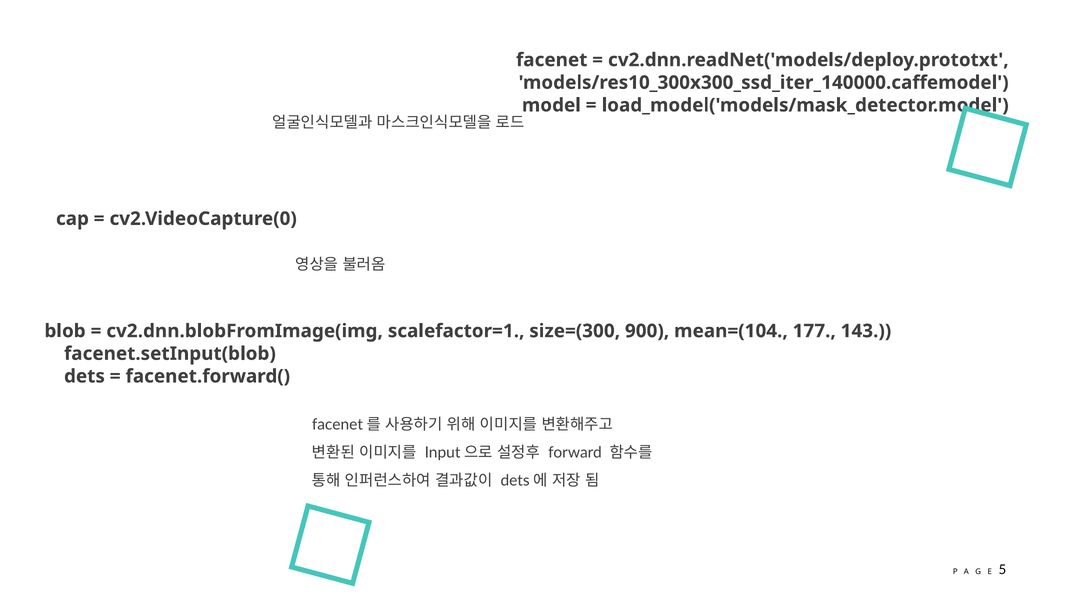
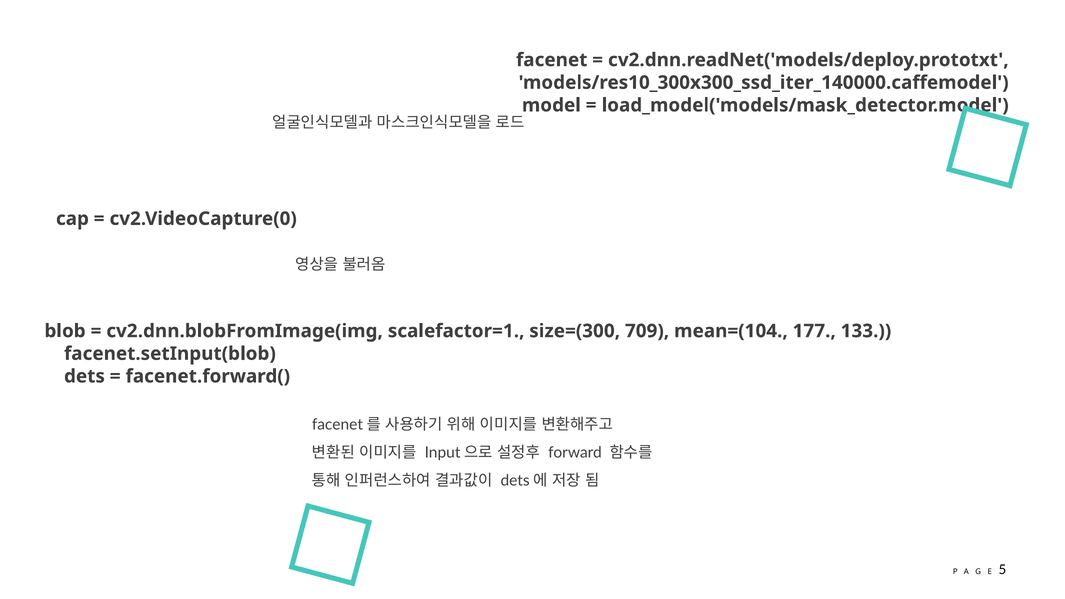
900: 900 -> 709 (647, 331)
143: 143 -> 133 (866, 331)
